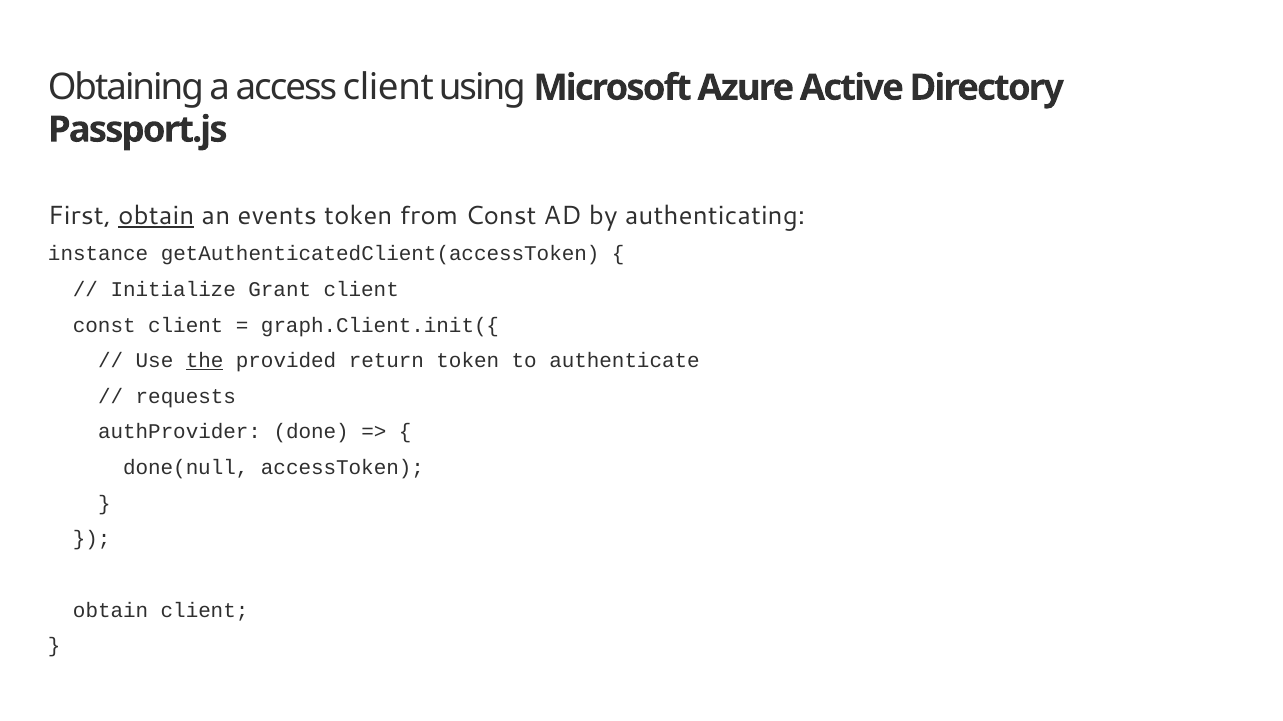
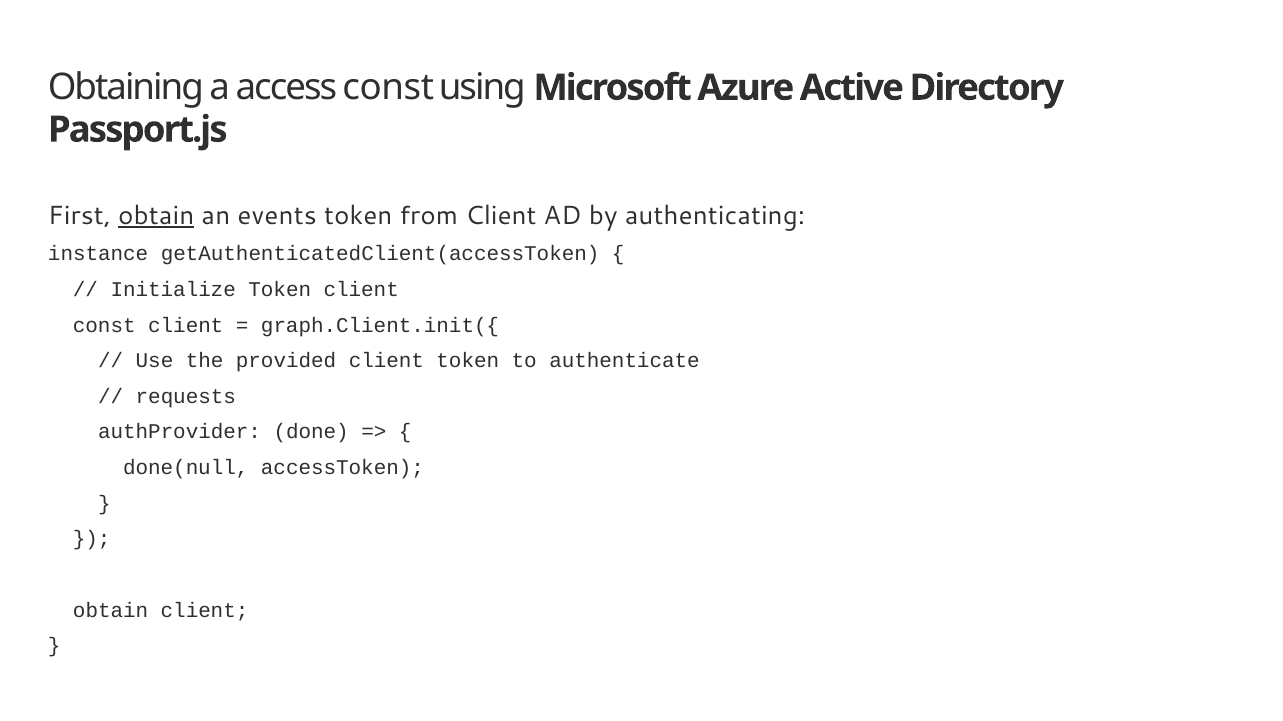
access client: client -> const (388, 88)
from Const: Const -> Client (501, 216)
Initialize Grant: Grant -> Token (280, 290)
the underline: present -> none (205, 361)
provided return: return -> client (386, 361)
